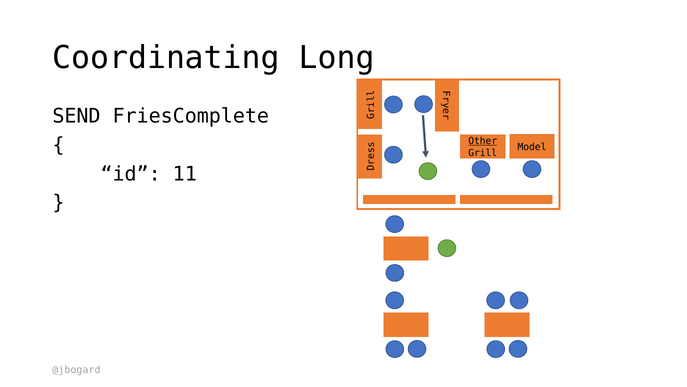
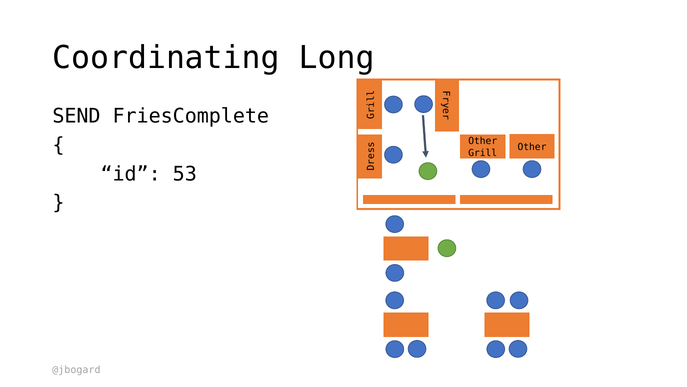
Other underline: present -> none (483, 141)
Model: Model -> Other (532, 147)
11: 11 -> 53 (185, 174)
